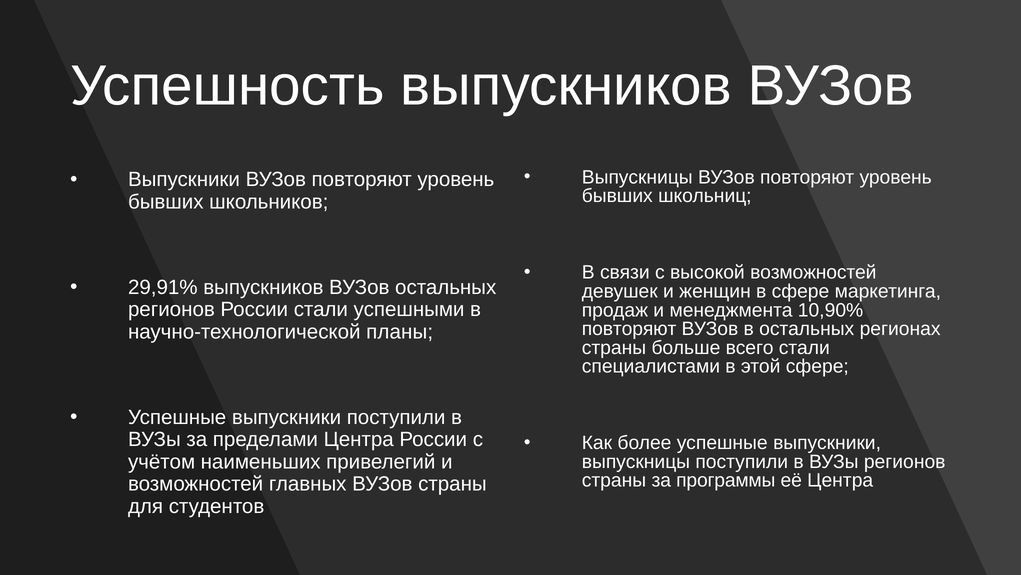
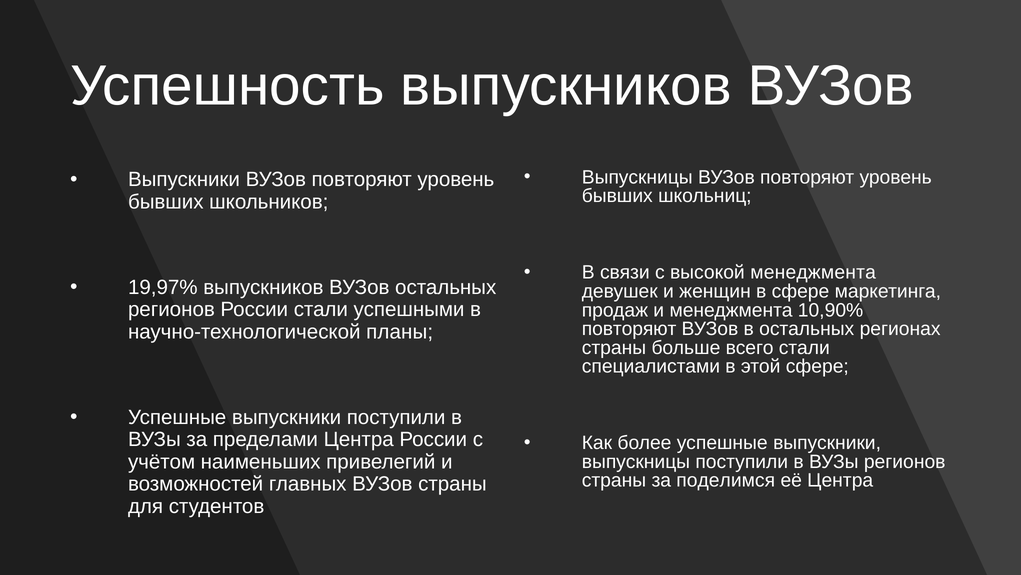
высокой возможностей: возможностей -> менеджмента (813, 272)
29,91%: 29,91% -> 19,97% (163, 287)
программы: программы -> поделимся (726, 480)
